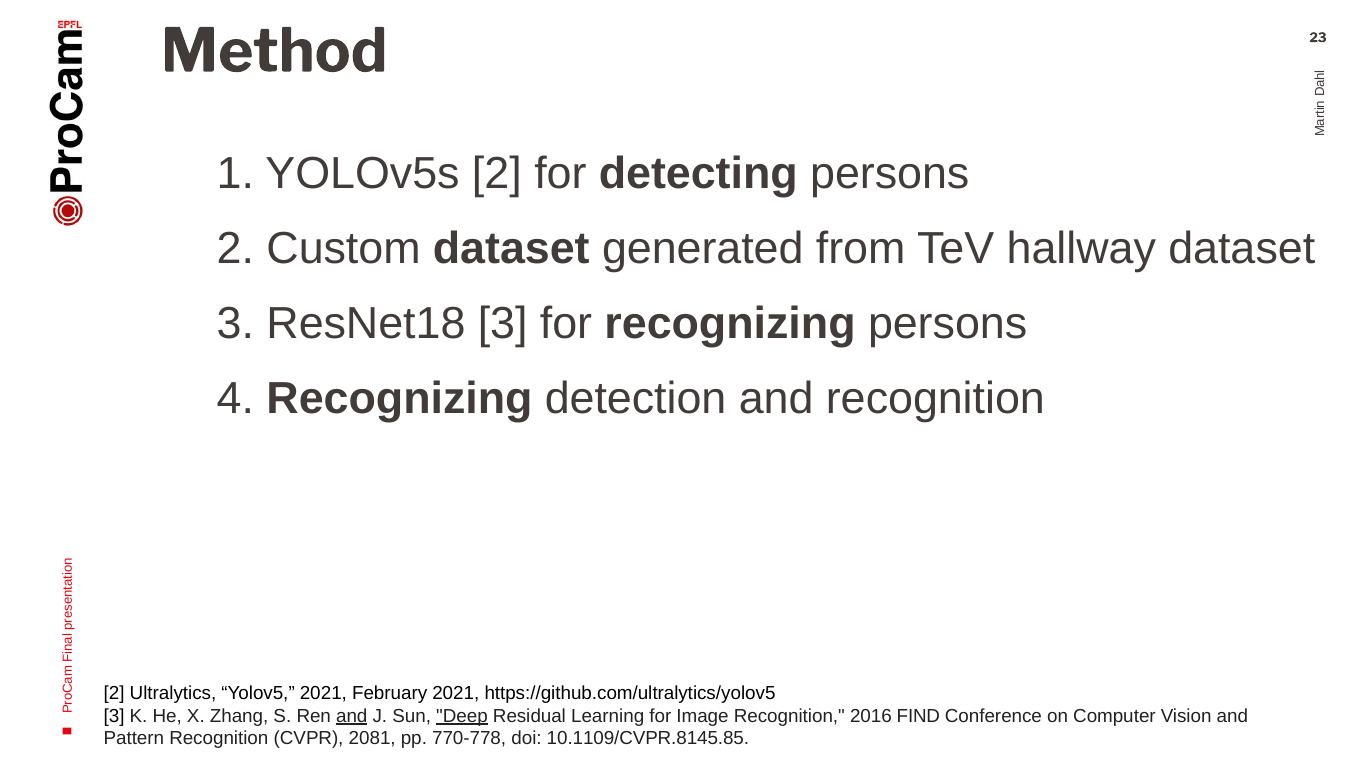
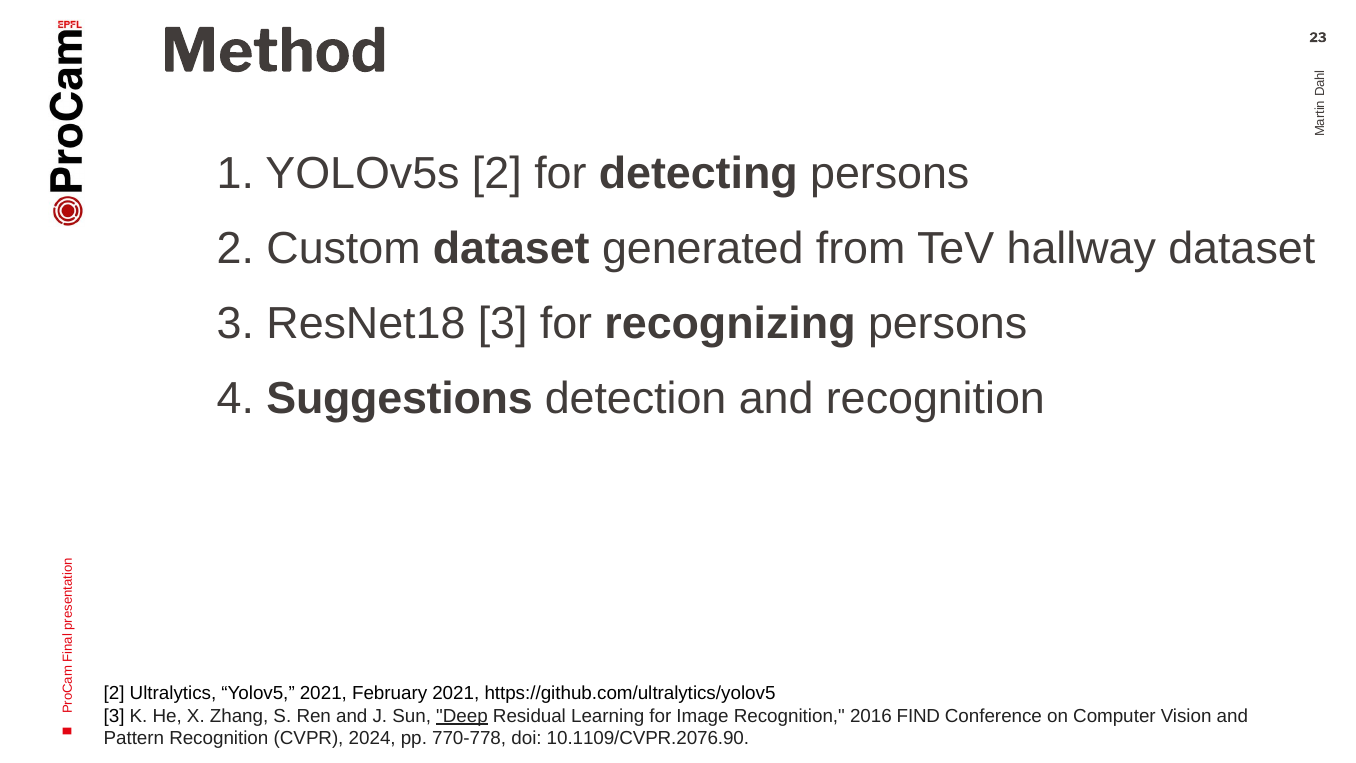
4 Recognizing: Recognizing -> Suggestions (400, 399)
and underline: present -> none (352, 716)
2081: 2081 -> 2024 (372, 738)
10.1109/CVPR.8145.85: 10.1109/CVPR.8145.85 -> 10.1109/CVPR.2076.90 (648, 738)
